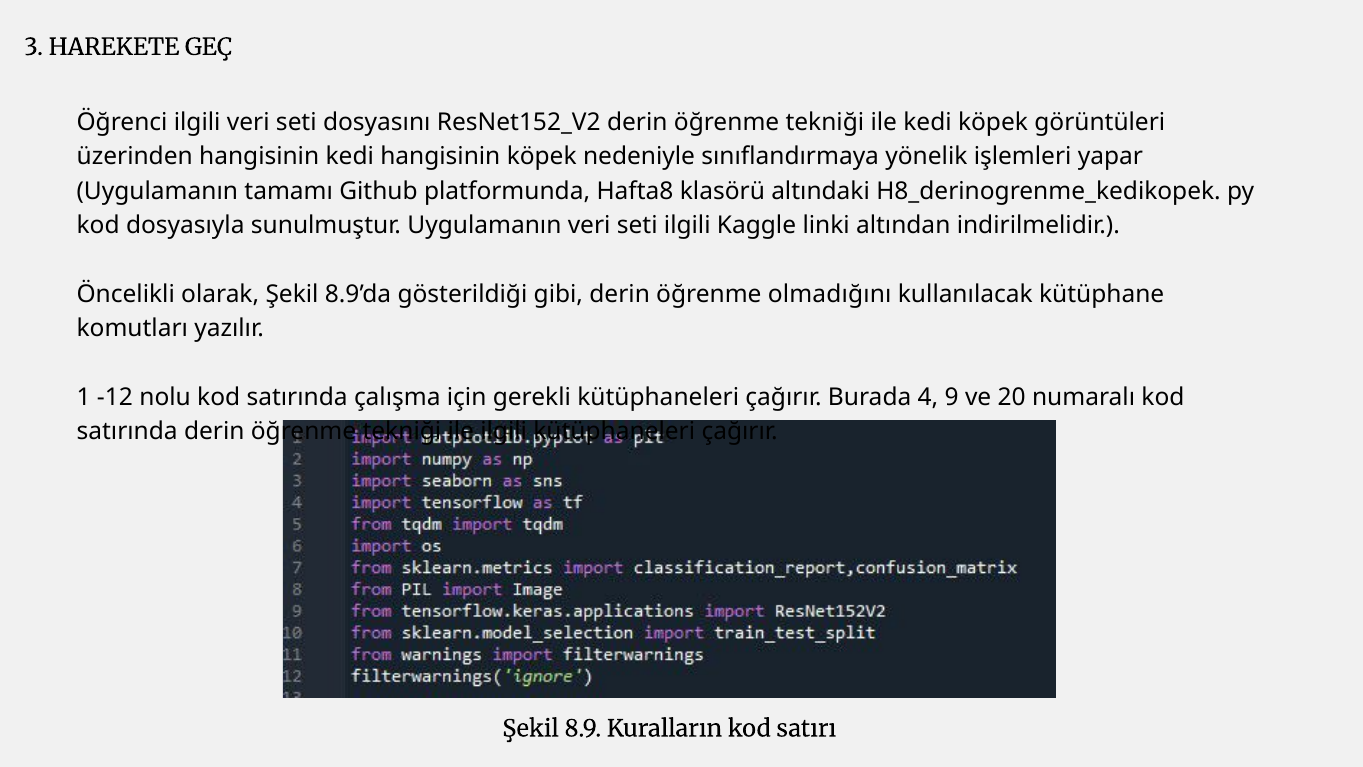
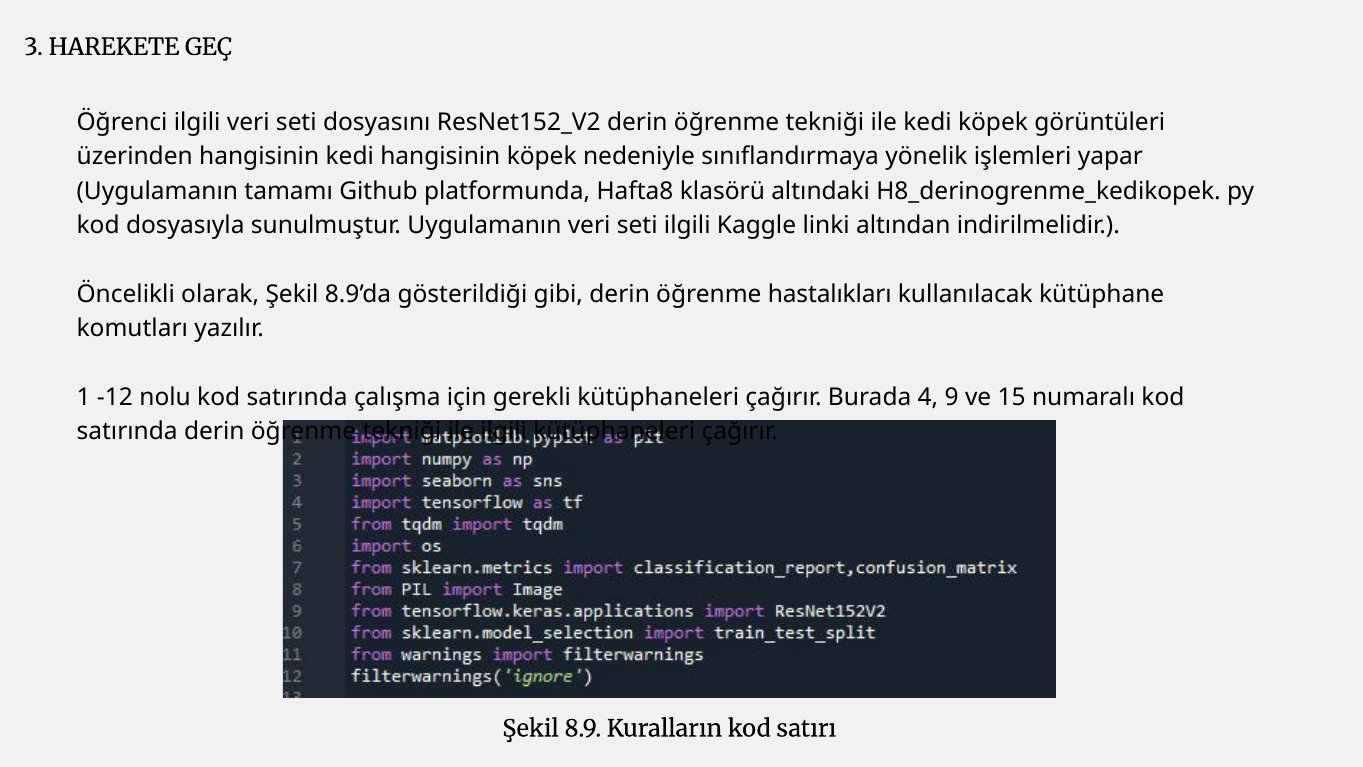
olmadığını: olmadığını -> hastalıkları (830, 294)
20: 20 -> 15 (1012, 397)
